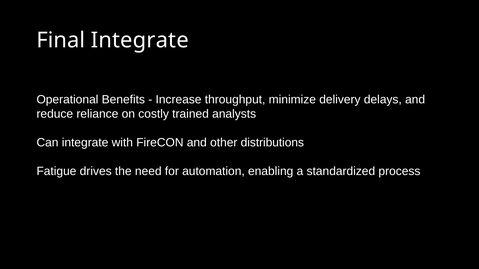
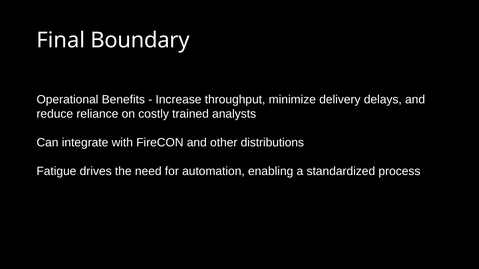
Final Integrate: Integrate -> Boundary (140, 40)
